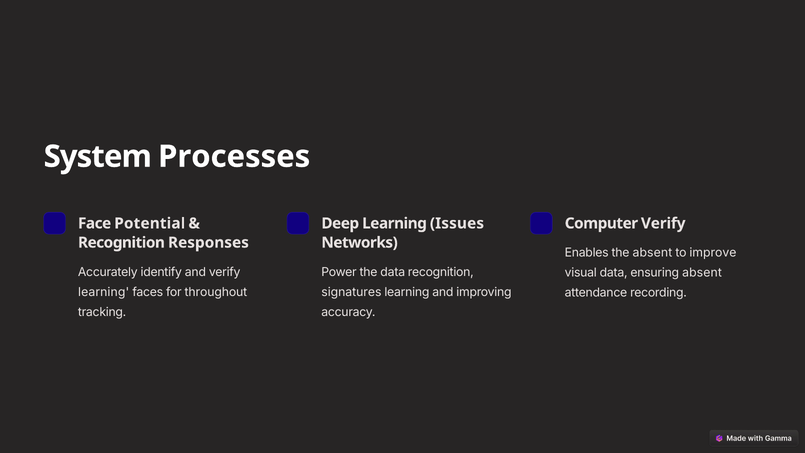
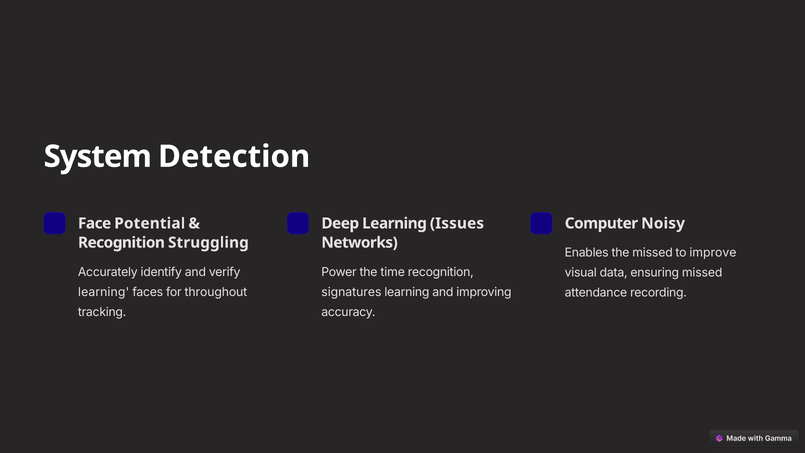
Processes: Processes -> Detection (234, 157)
Computer Verify: Verify -> Noisy (663, 223)
Responses: Responses -> Struggling (208, 242)
the absent: absent -> missed (653, 253)
the data: data -> time (393, 272)
ensuring absent: absent -> missed (702, 273)
